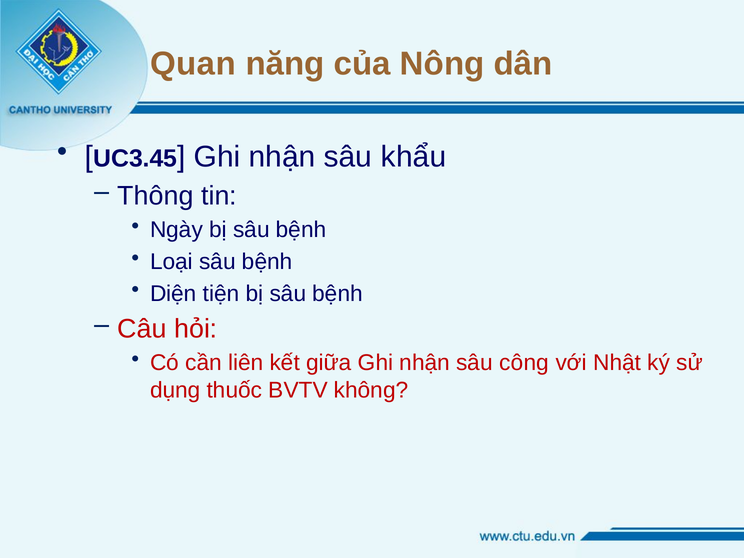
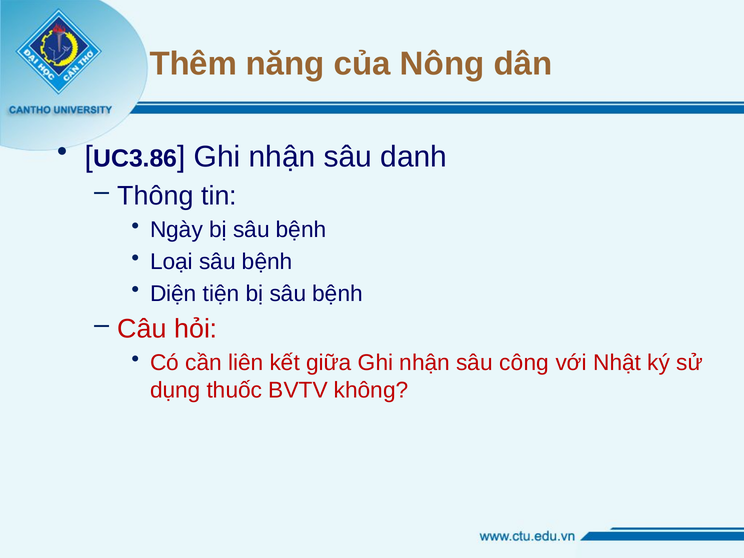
Quan: Quan -> Thêm (193, 64)
UC3.45: UC3.45 -> UC3.86 (135, 158)
khẩu: khẩu -> danh (414, 157)
